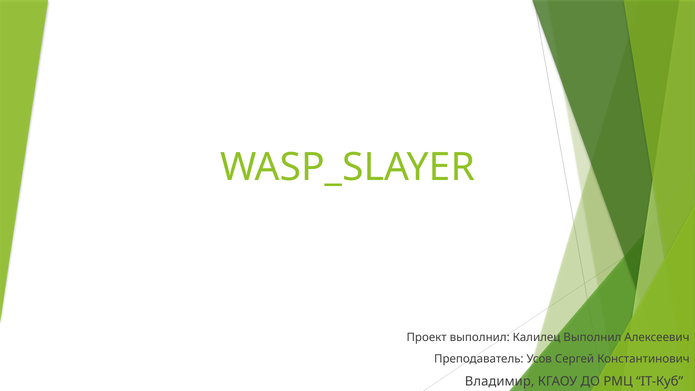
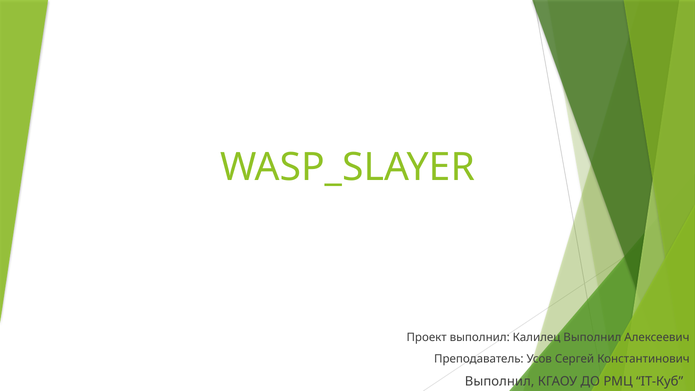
Владимир: Владимир -> Выполнил (500, 381)
